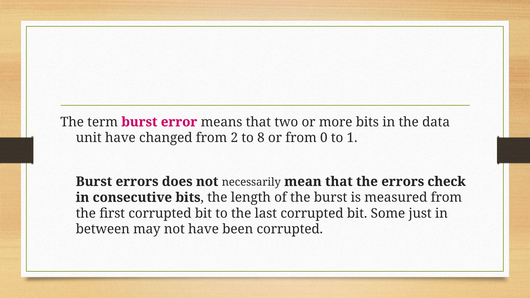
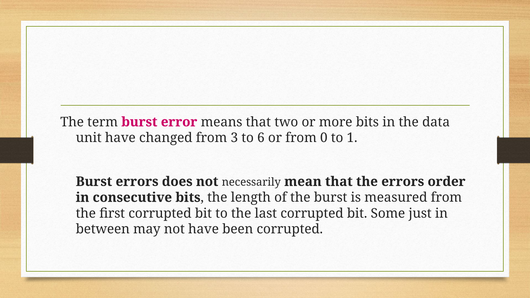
2: 2 -> 3 (234, 138)
8: 8 -> 6 (261, 138)
check: check -> order (447, 182)
